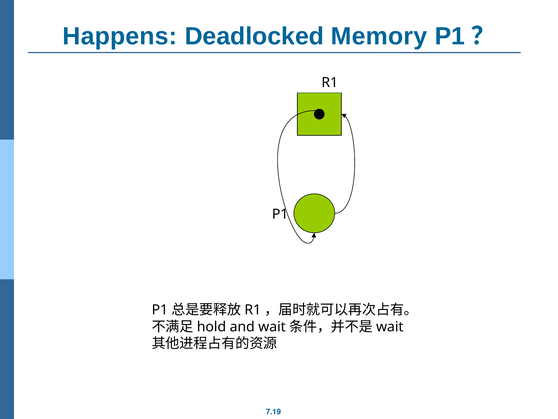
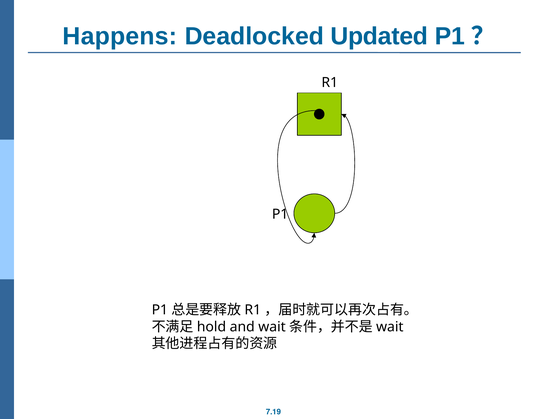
Memory: Memory -> Updated (379, 36)
